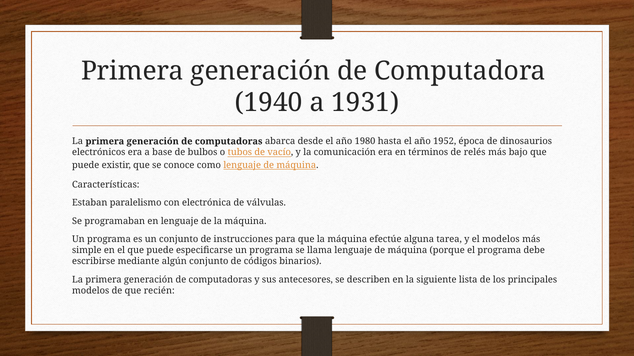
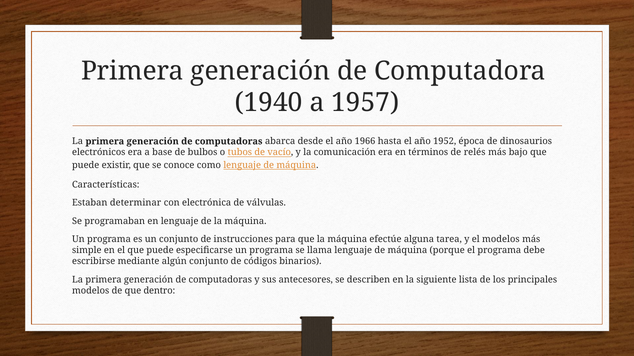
1931: 1931 -> 1957 (365, 103)
1980: 1980 -> 1966 (365, 142)
paralelismo: paralelismo -> determinar (136, 203)
recién: recién -> dentro (159, 291)
